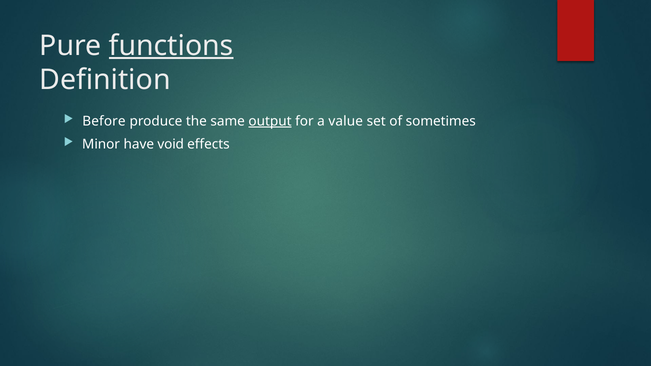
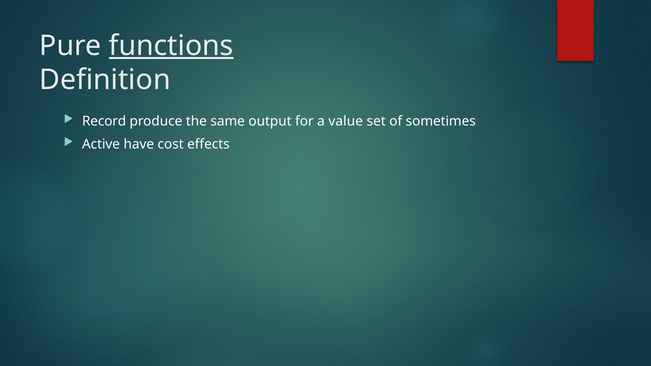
Before: Before -> Record (104, 121)
output underline: present -> none (270, 121)
Minor: Minor -> Active (101, 144)
void: void -> cost (171, 144)
